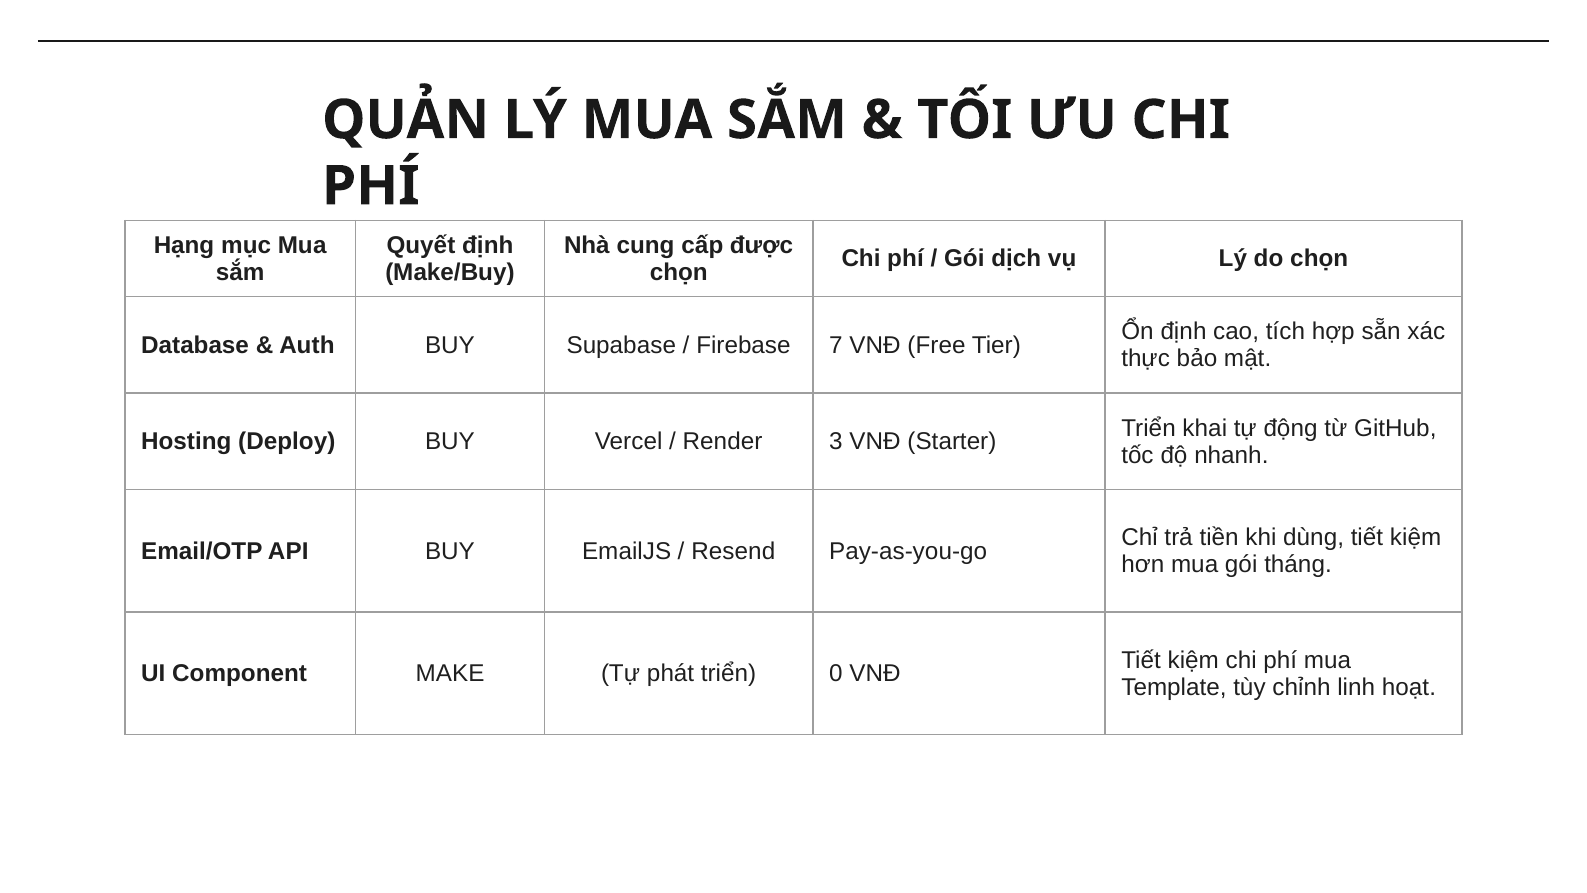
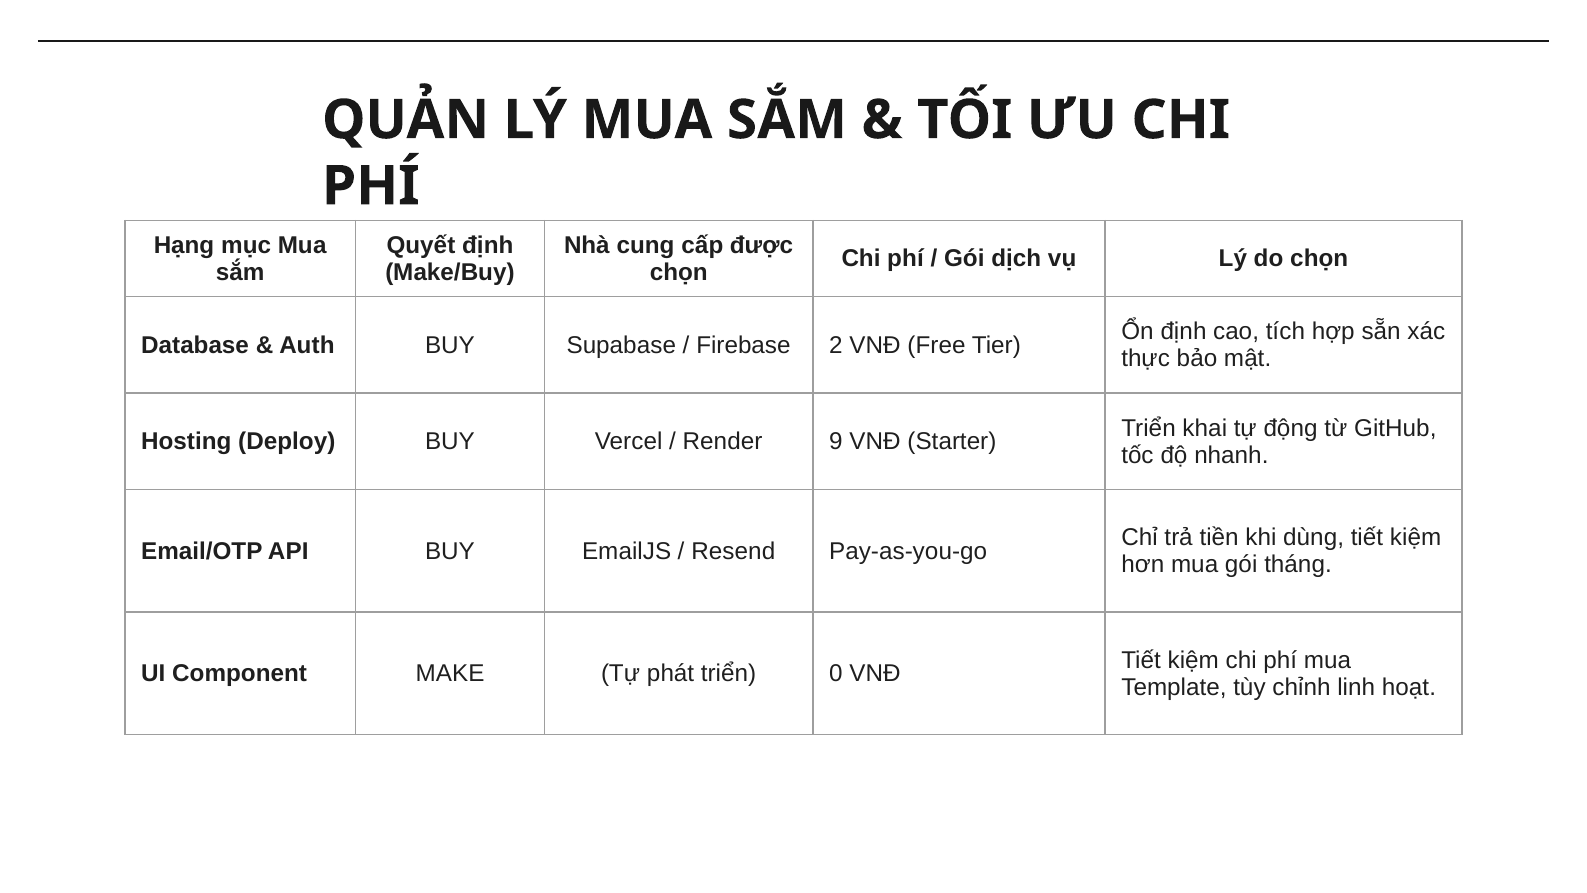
7: 7 -> 2 (836, 345)
3: 3 -> 9 (836, 441)
